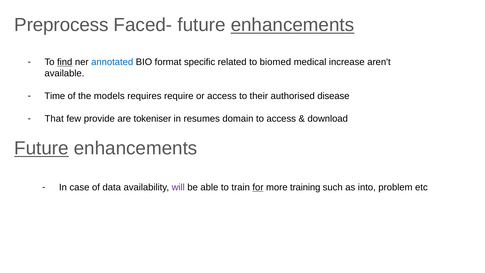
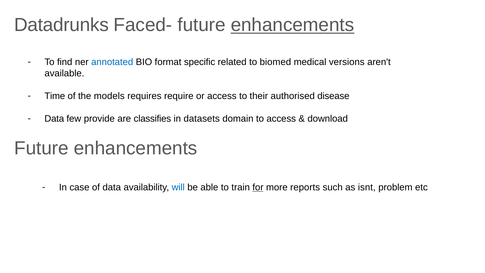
Preprocess: Preprocess -> Datadrunks (61, 25)
find underline: present -> none (65, 62)
increase: increase -> versions (347, 62)
That: That -> Data (54, 119)
tokeniser: tokeniser -> classifies (152, 119)
resumes: resumes -> datasets (202, 119)
Future underline: present -> none (41, 148)
will colour: purple -> blue (178, 187)
training: training -> reports (305, 187)
into: into -> isnt (367, 187)
